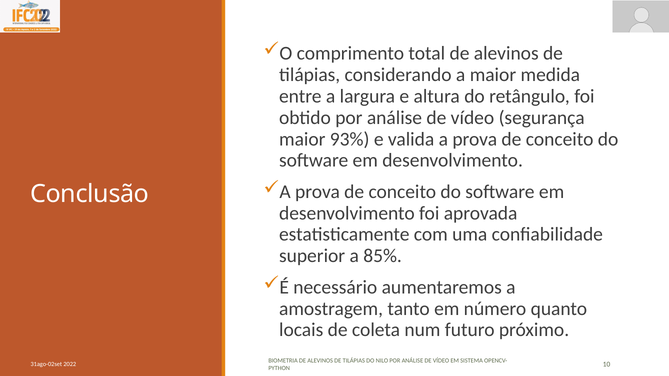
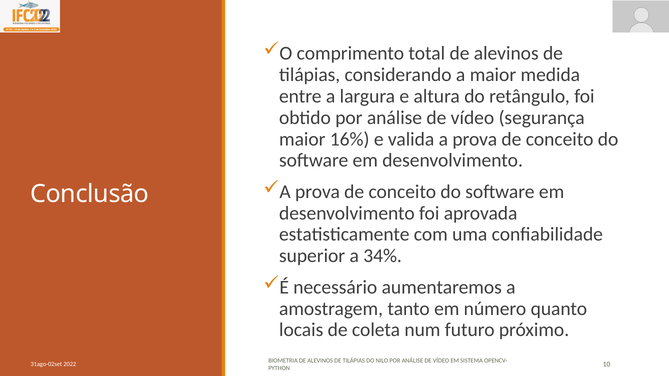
93%: 93% -> 16% (350, 139)
85%: 85% -> 34% (383, 256)
